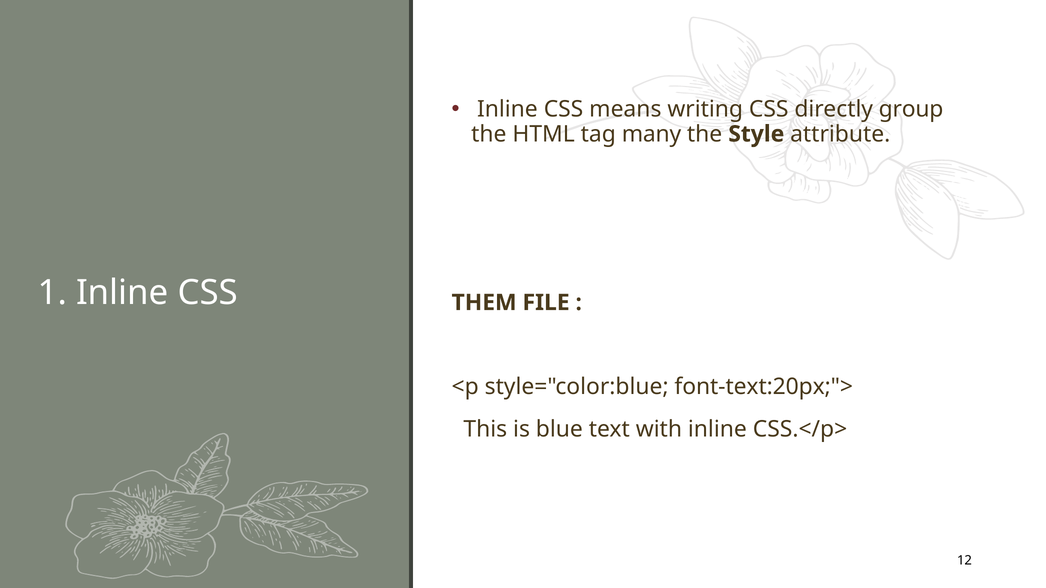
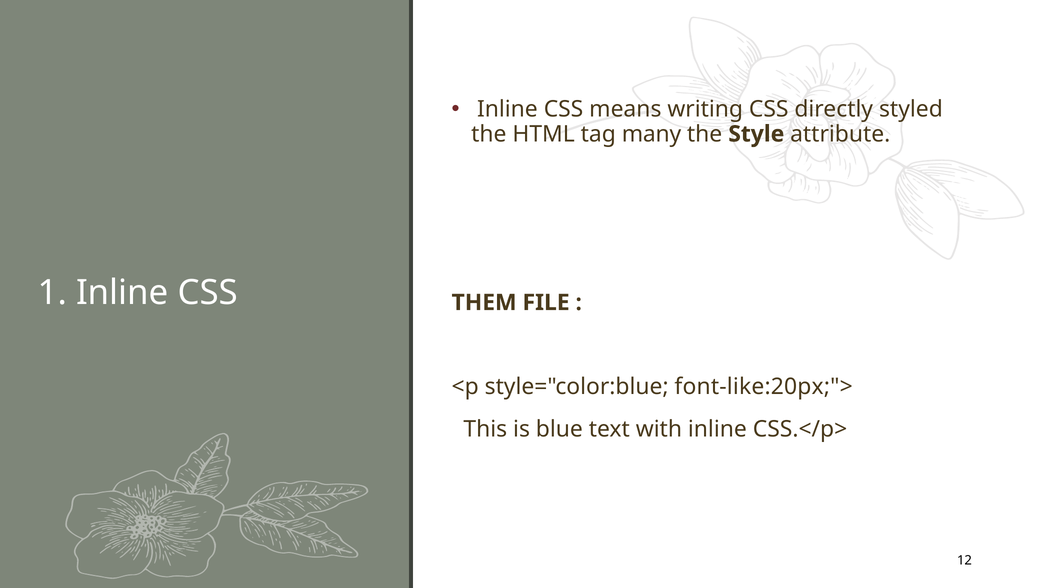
group: group -> styled (911, 109)
font-text:20px;">: font-text:20px;"> -> font-like:20px;"> (764, 387)
